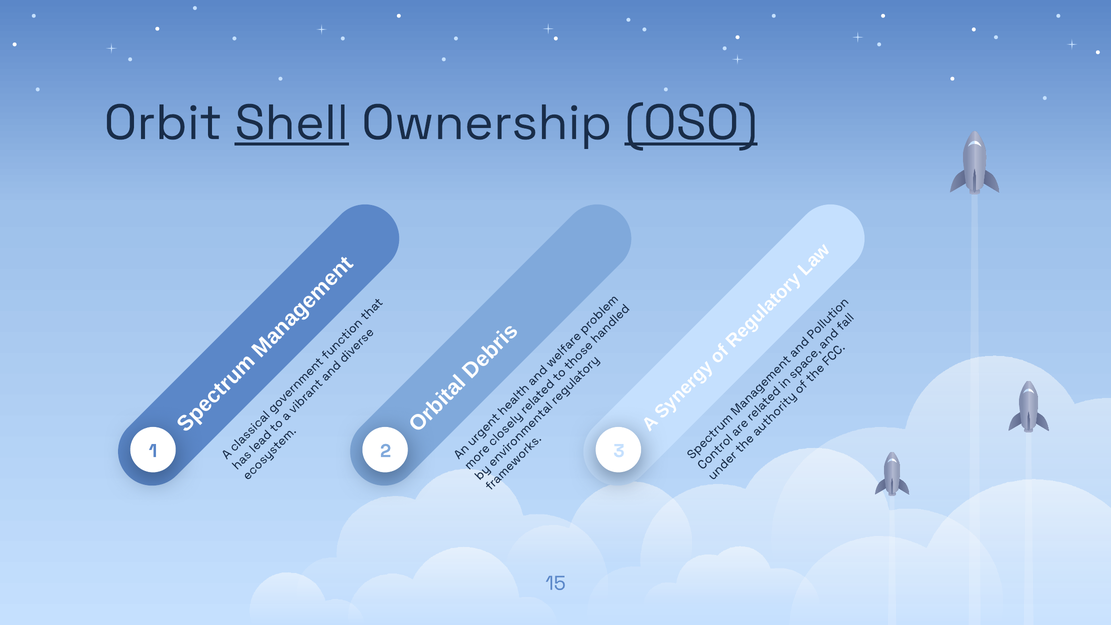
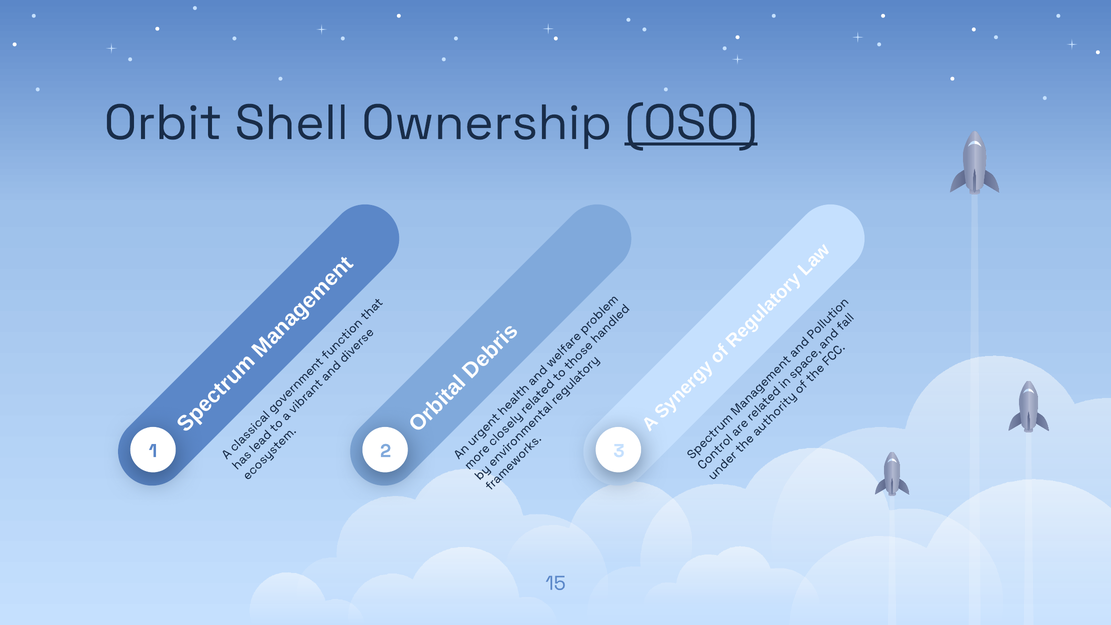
Shell underline: present -> none (292, 123)
